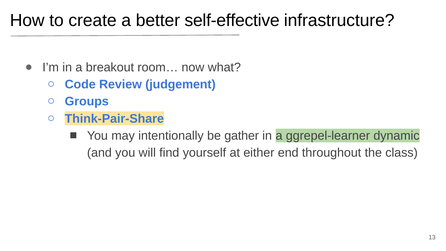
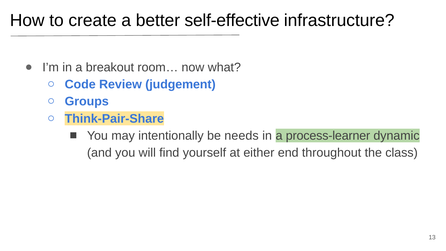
gather: gather -> needs (242, 136)
ggrepel-learner: ggrepel-learner -> process-learner (328, 136)
